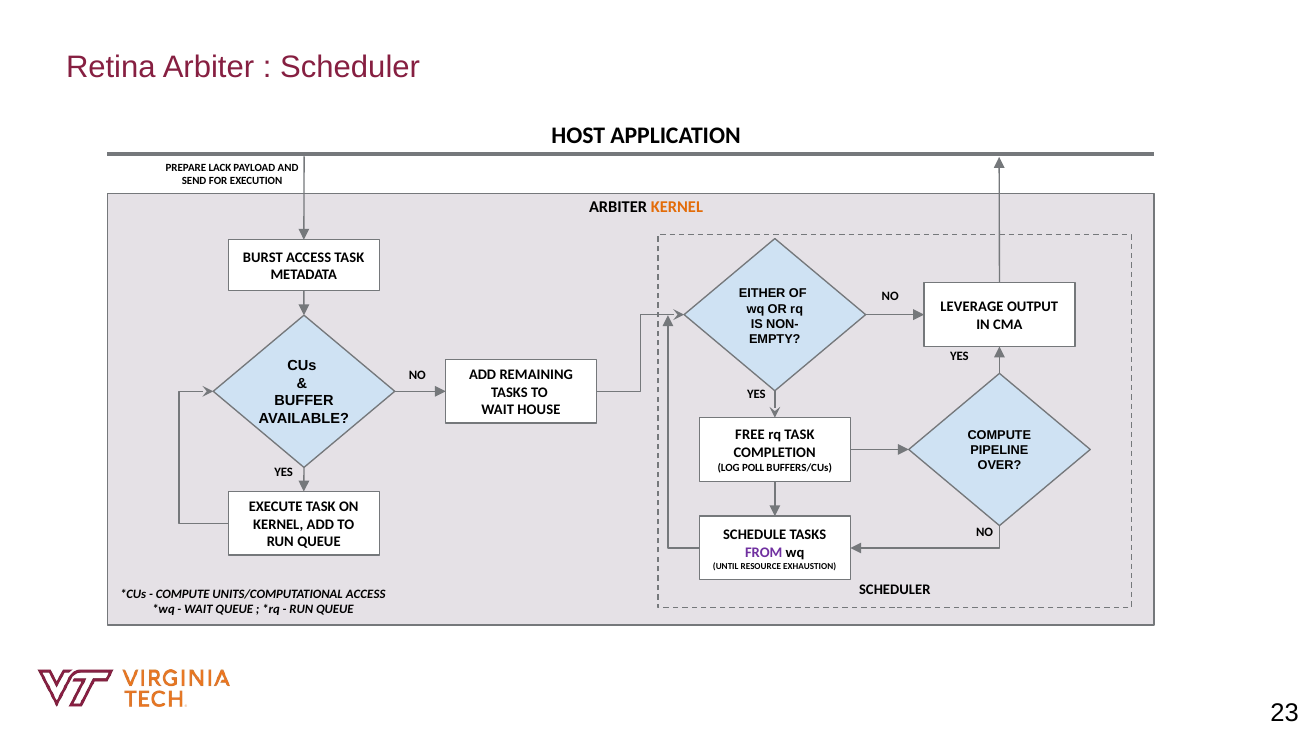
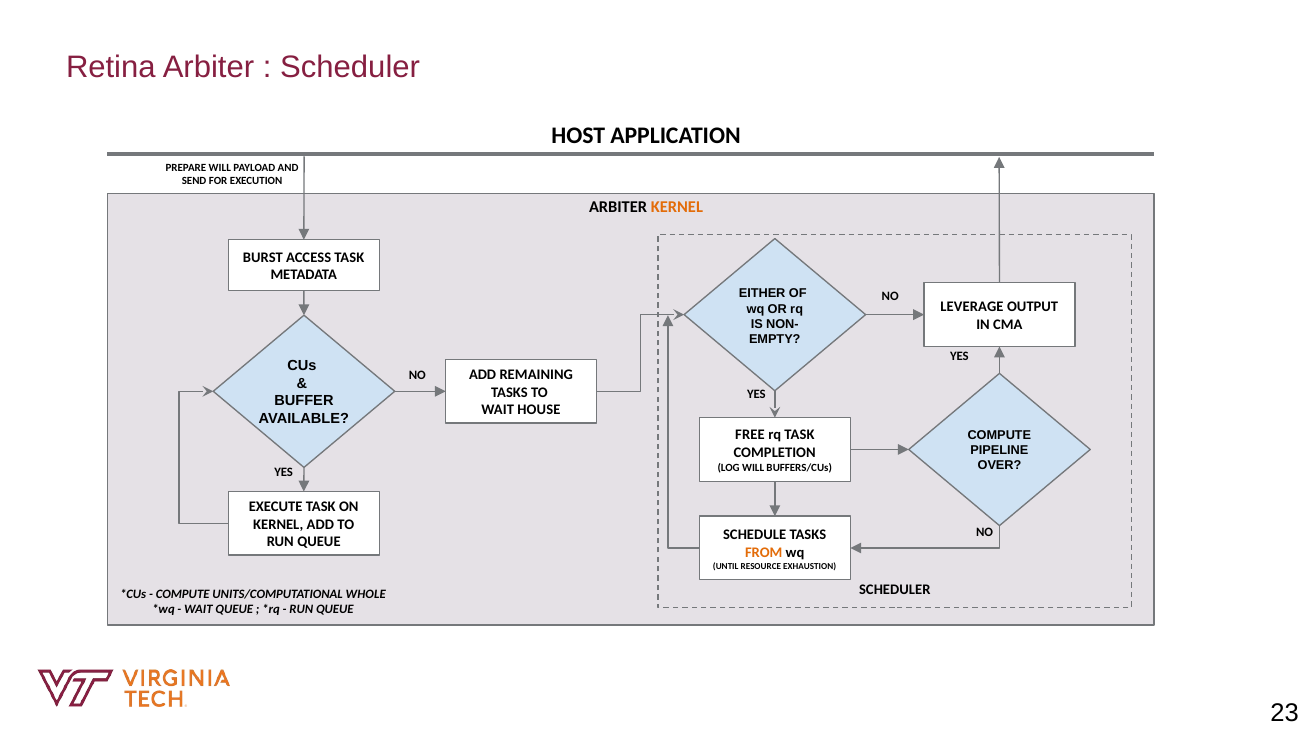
PREPARE LACK: LACK -> WILL (220, 168)
LOG POLL: POLL -> WILL (753, 468)
FROM colour: purple -> orange (764, 552)
UNITS/COMPUTATIONAL ACCESS: ACCESS -> WHOLE (366, 594)
